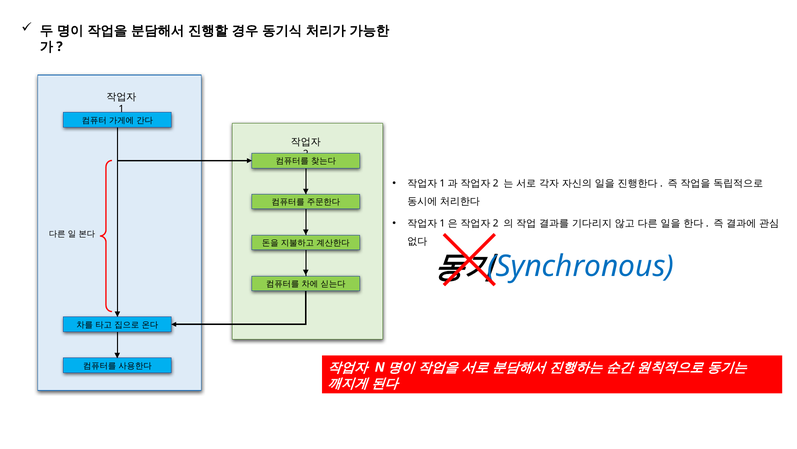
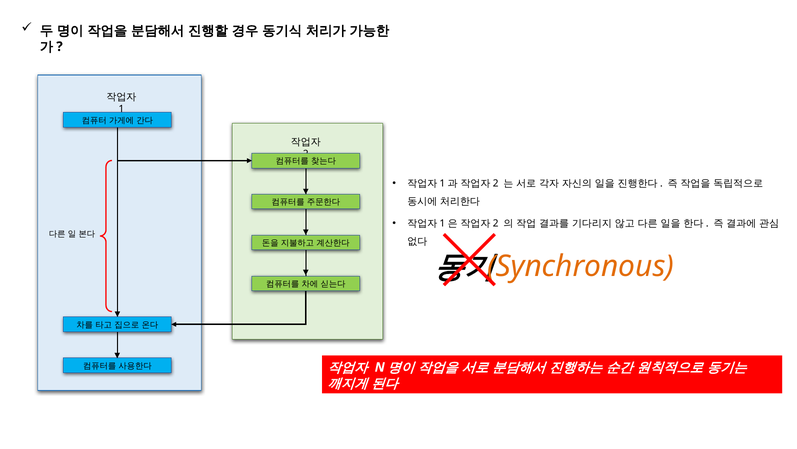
Synchronous colour: blue -> orange (581, 266)
